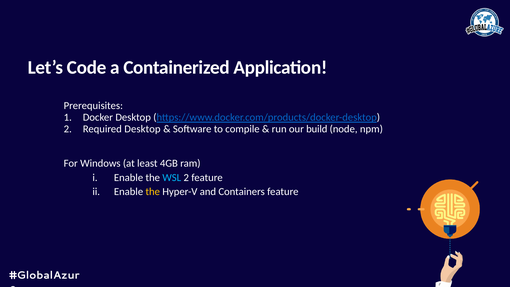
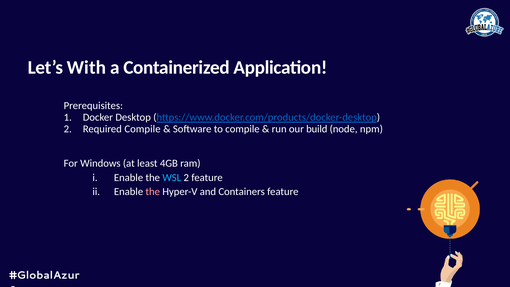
Code: Code -> With (86, 68)
Required Desktop: Desktop -> Compile (142, 129)
the colour: yellow -> pink (153, 192)
